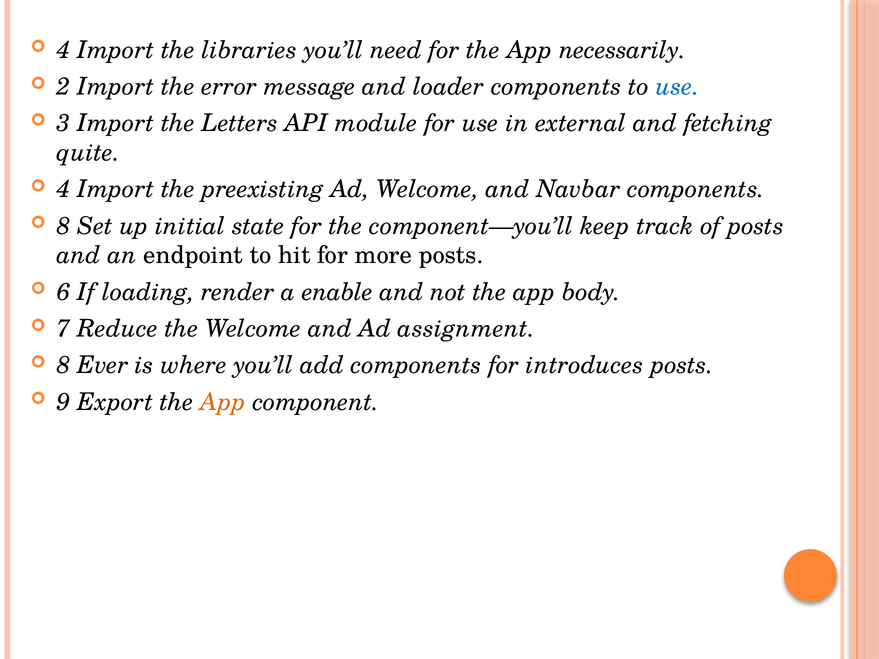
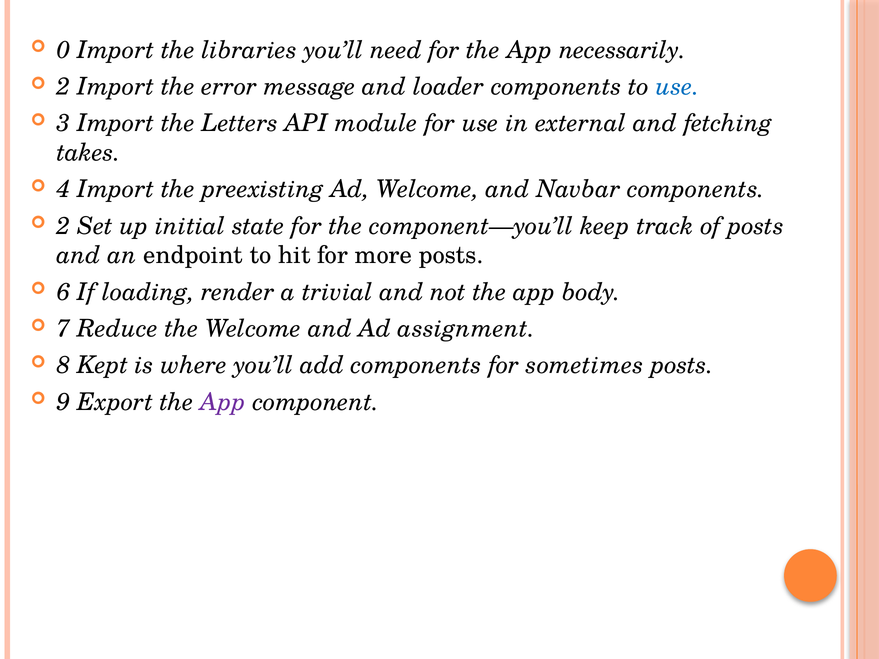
4: 4 -> 0 (64, 50)
quite: quite -> takes (89, 153)
8: 8 -> 2 (64, 226)
enable: enable -> trivial (337, 292)
Ever: Ever -> Kept (103, 366)
introduces: introduces -> sometimes (585, 366)
App colour: orange -> purple (223, 402)
